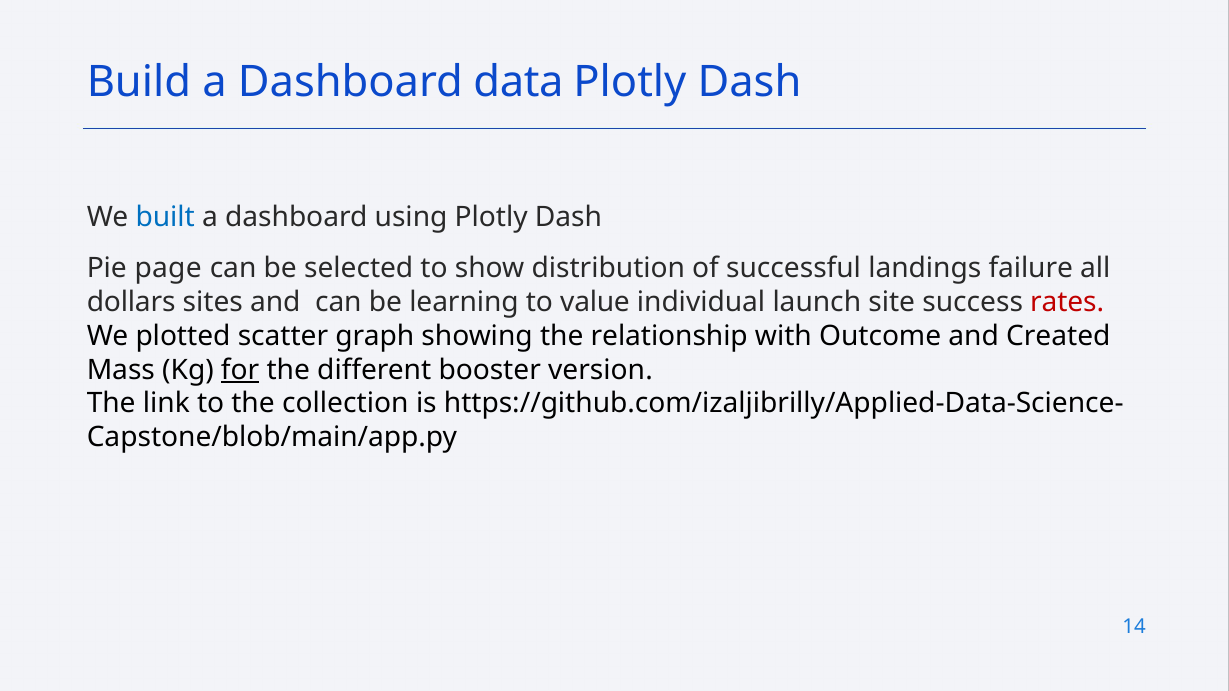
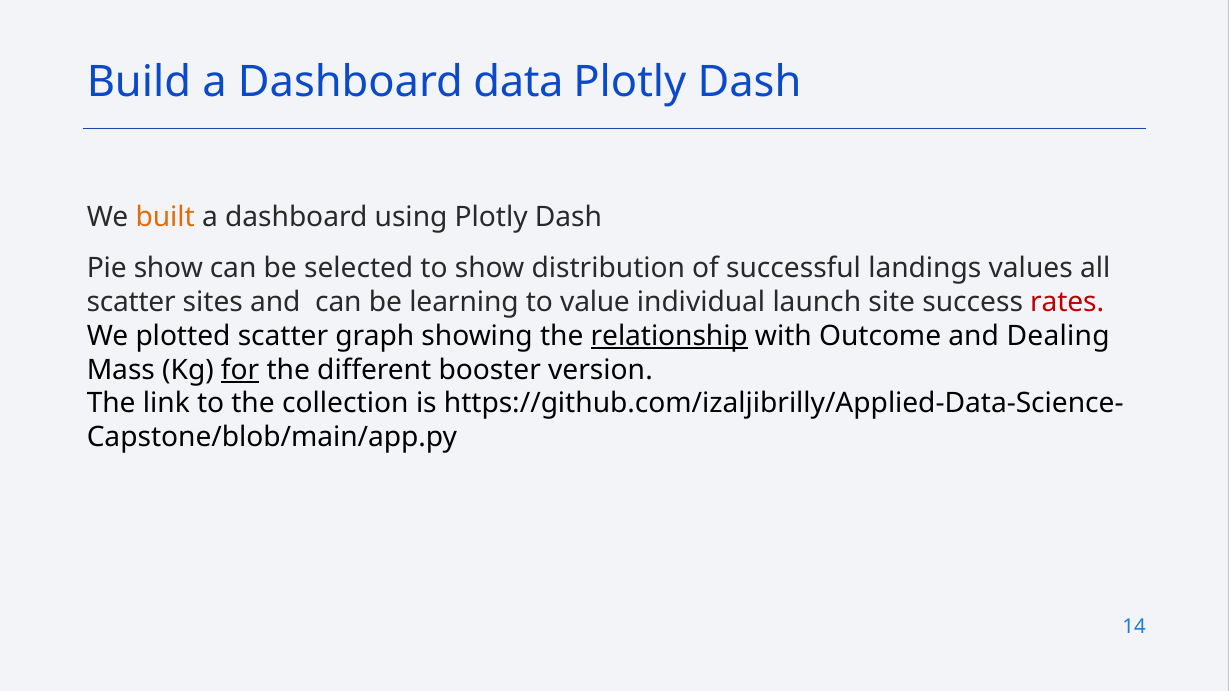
built colour: blue -> orange (165, 217)
Pie page: page -> show (168, 269)
failure: failure -> values (1031, 269)
dollars: dollars -> scatter (131, 302)
relationship underline: none -> present (669, 336)
Created: Created -> Dealing (1058, 336)
